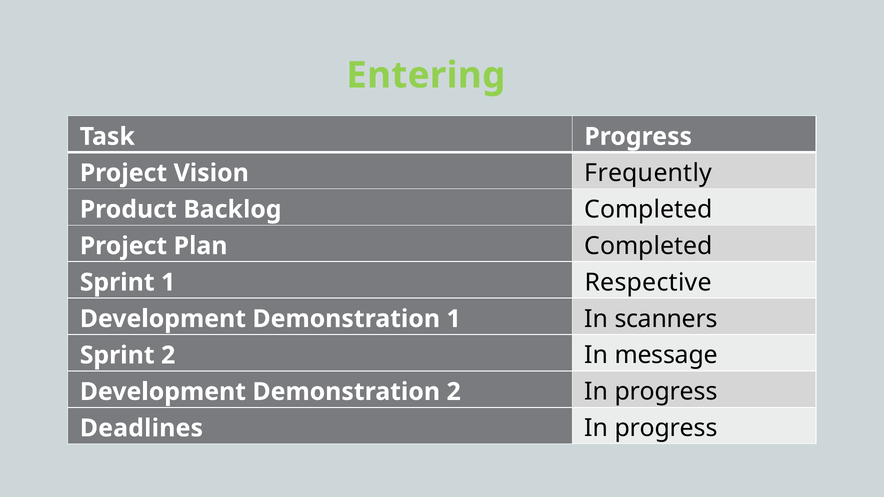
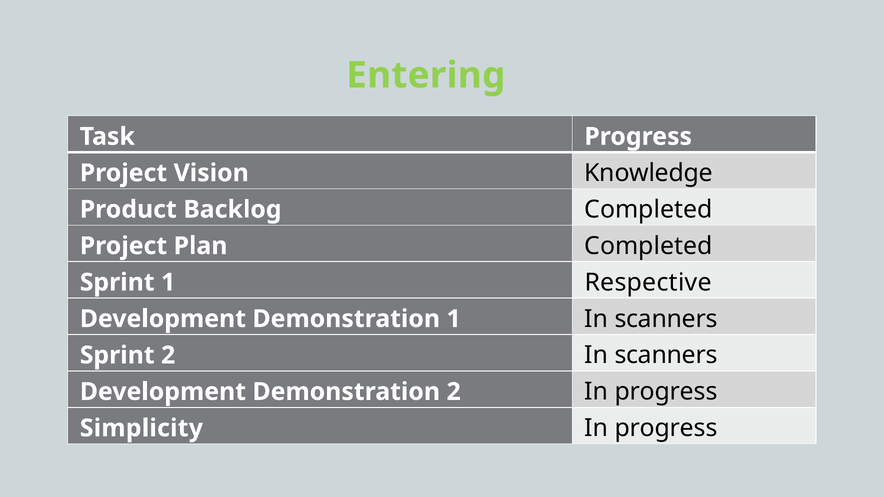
Frequently: Frequently -> Knowledge (648, 173)
message: message -> scanners (666, 355)
Deadlines: Deadlines -> Simplicity (141, 428)
